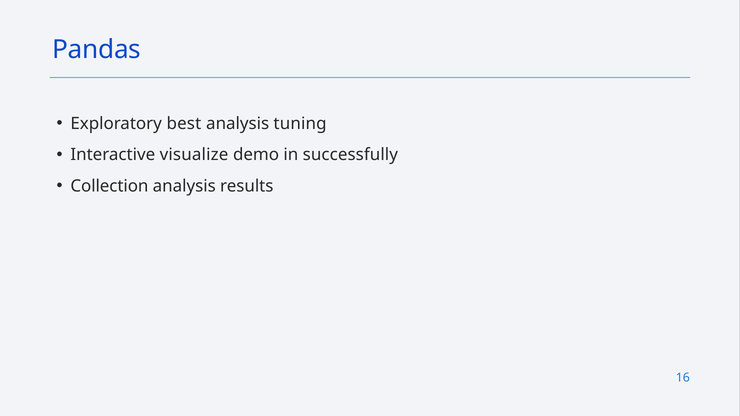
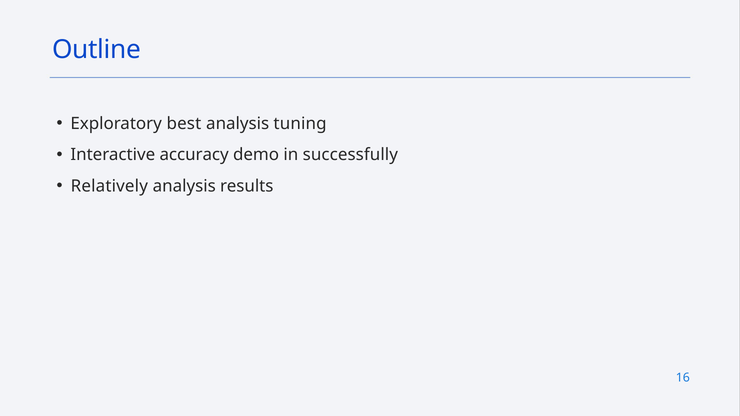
Pandas: Pandas -> Outline (97, 49)
visualize: visualize -> accuracy (194, 155)
Collection: Collection -> Relatively (109, 186)
